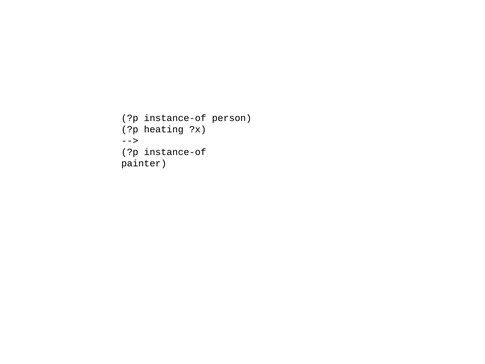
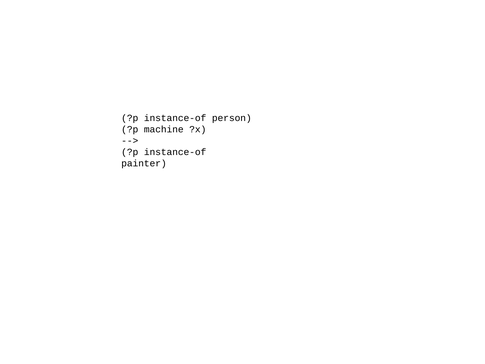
heating: heating -> machine (164, 129)
